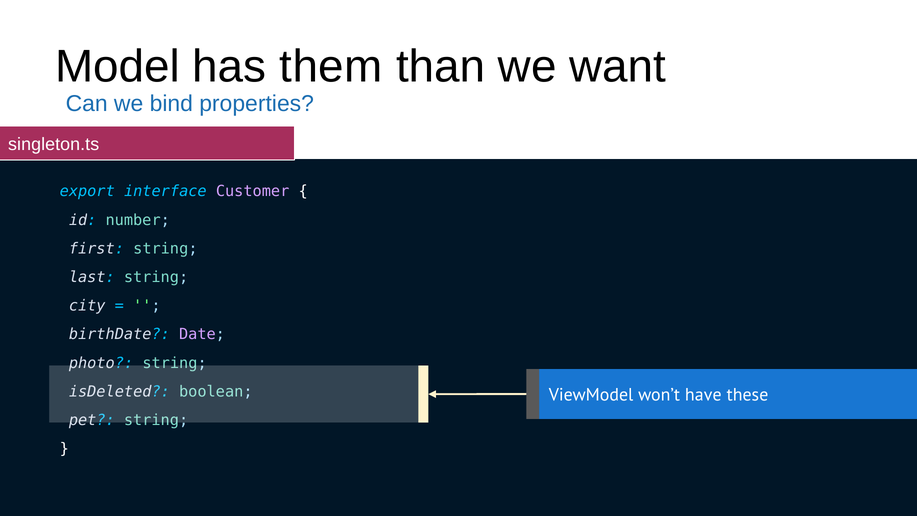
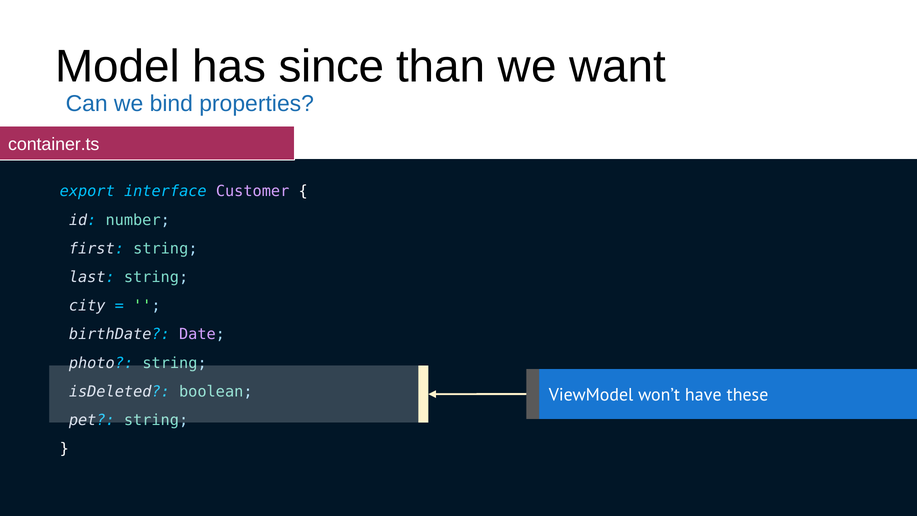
them: them -> since (331, 67)
singleton.ts: singleton.ts -> container.ts (54, 144)
